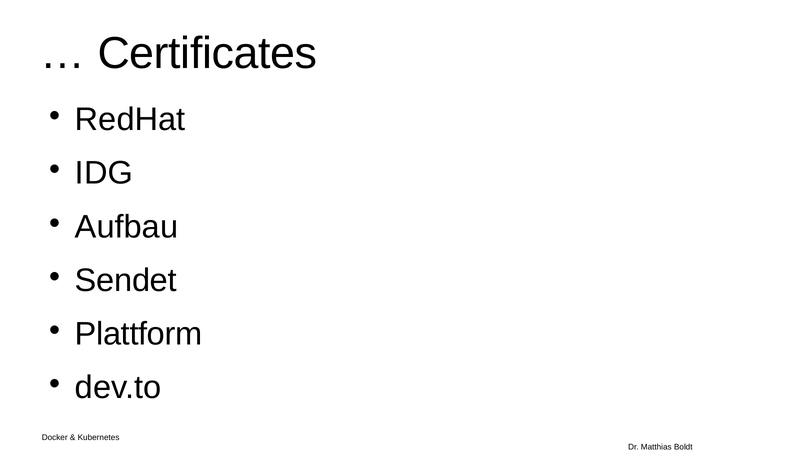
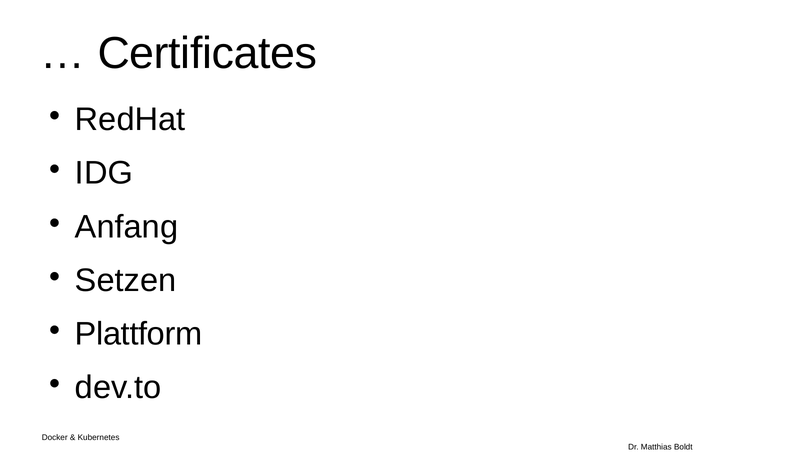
Aufbau: Aufbau -> Anfang (127, 227)
Sendet: Sendet -> Setzen (126, 280)
